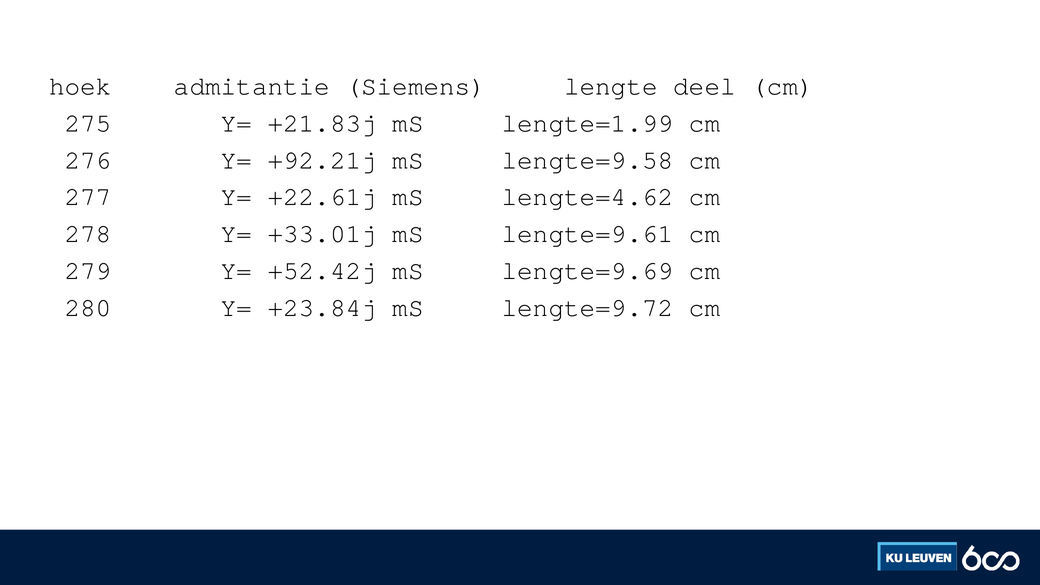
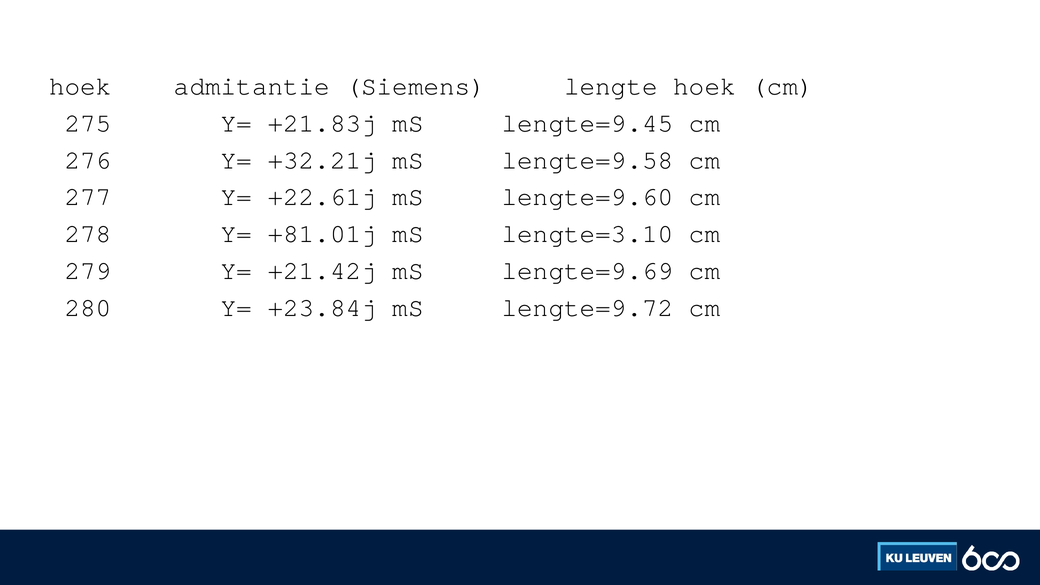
lengte deel: deel -> hoek (705, 86)
lengte=1.99: lengte=1.99 -> lengte=9.45 (588, 123)
+92.21j: +92.21j -> +32.21j (322, 160)
lengte=4.62: lengte=4.62 -> lengte=9.60 (588, 197)
+33.01j: +33.01j -> +81.01j (322, 234)
lengte=9.61: lengte=9.61 -> lengte=3.10 (588, 234)
+52.42j: +52.42j -> +21.42j (322, 271)
